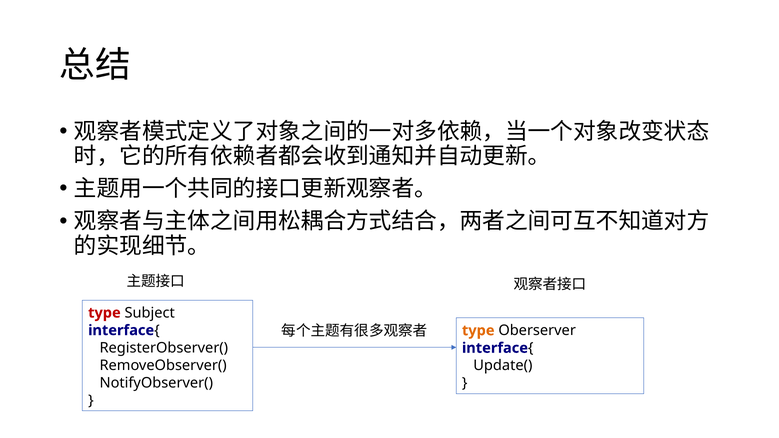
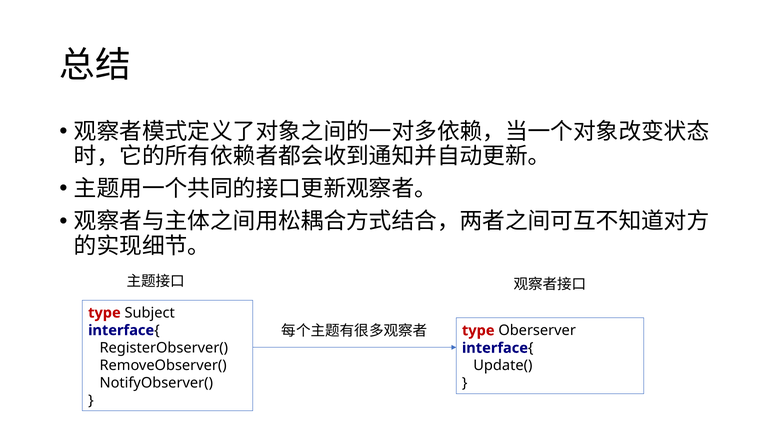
type colour: orange -> red (478, 331)
